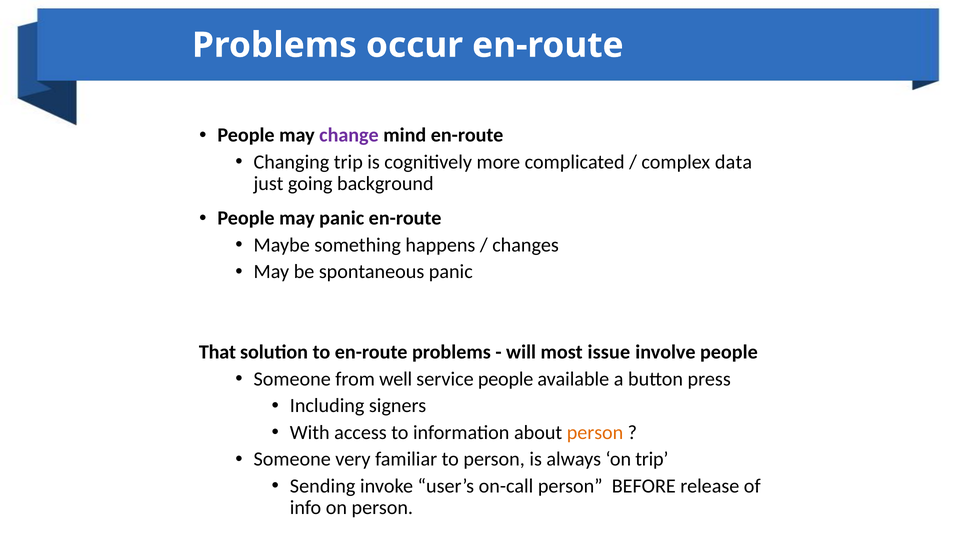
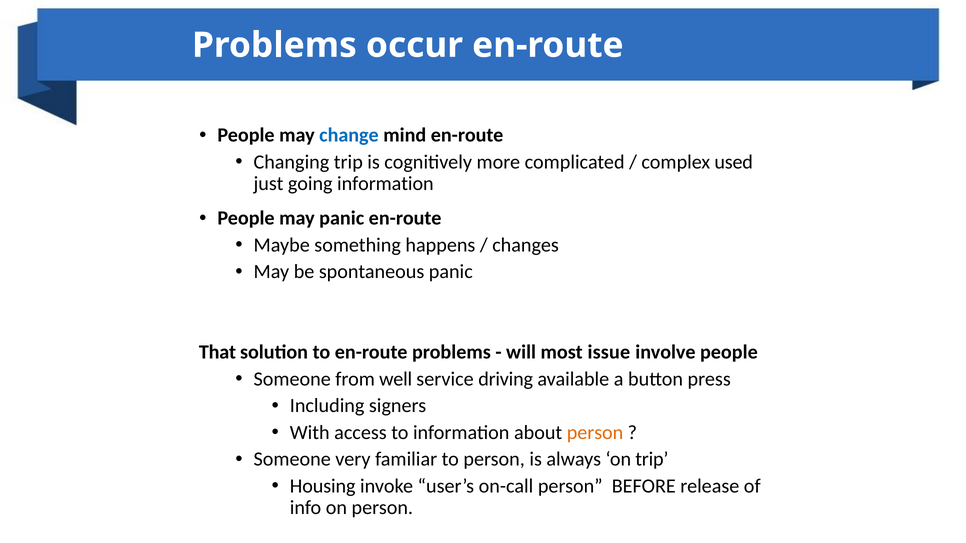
change colour: purple -> blue (349, 135)
data: data -> used (734, 162)
going background: background -> information (385, 184)
service people: people -> driving (506, 379)
Sending: Sending -> Housing (323, 486)
